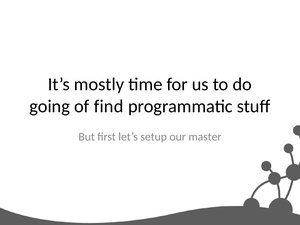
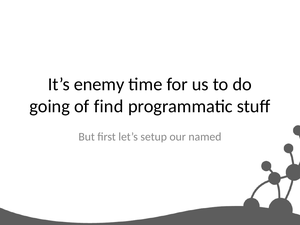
mostly: mostly -> enemy (99, 84)
master: master -> named (205, 137)
